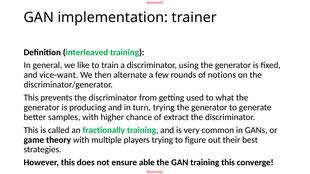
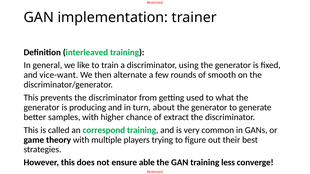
notions: notions -> smooth (222, 75)
turn trying: trying -> about (164, 108)
fractionally: fractionally -> correspond (104, 130)
training this: this -> less (228, 163)
